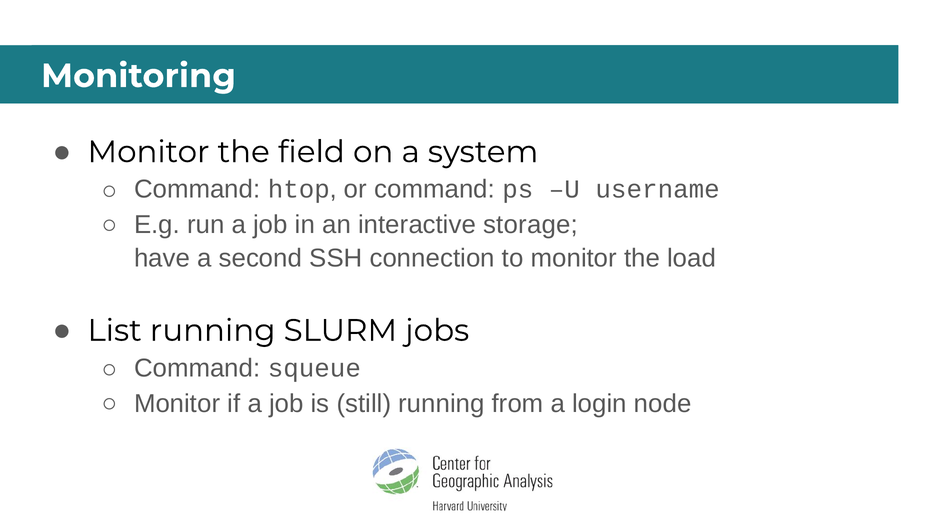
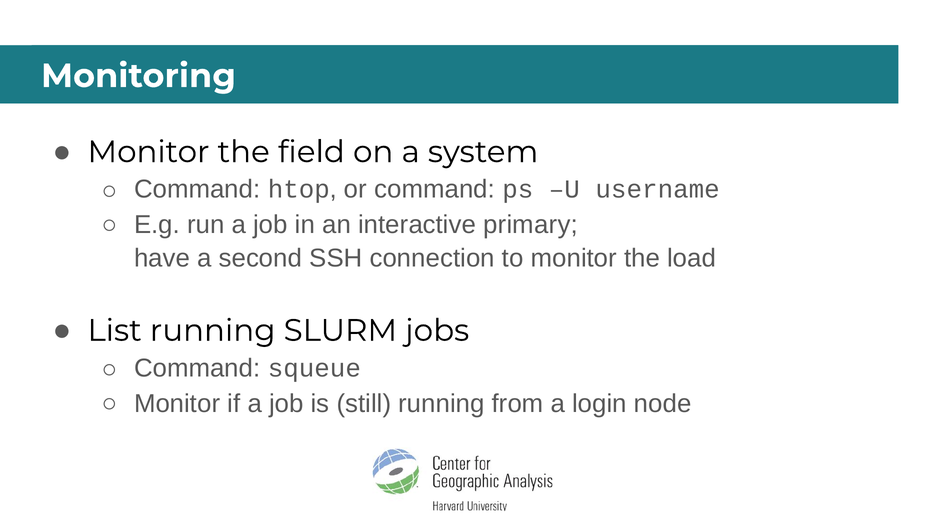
storage: storage -> primary (531, 225)
